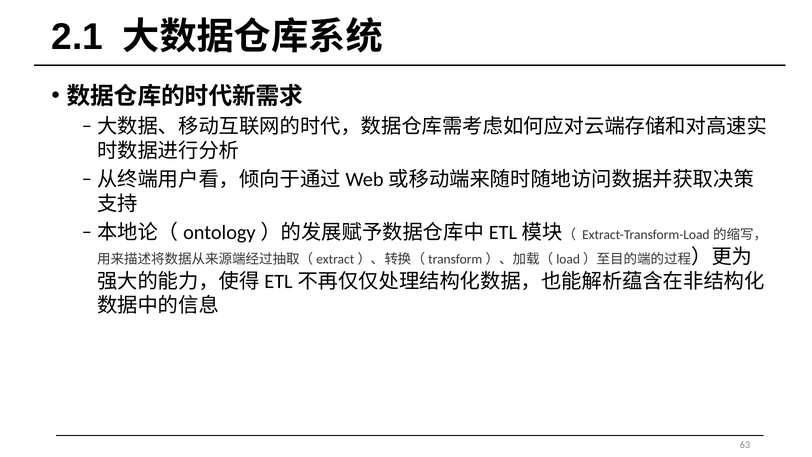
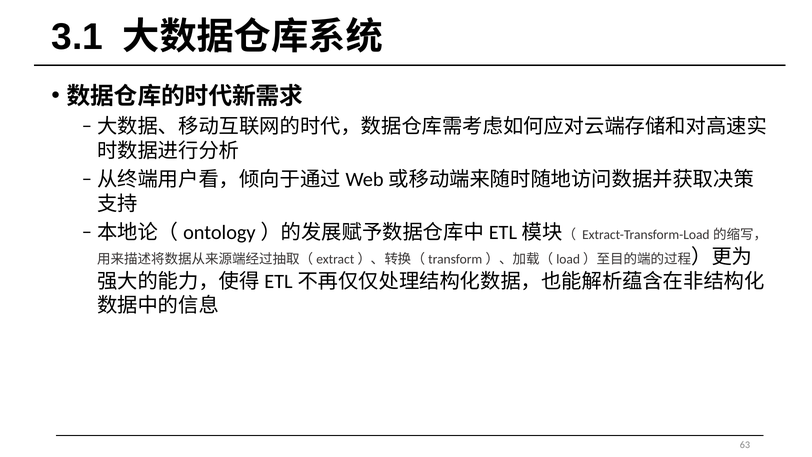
2.1: 2.1 -> 3.1 (77, 37)
